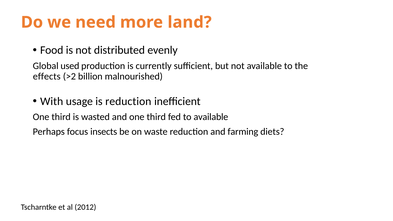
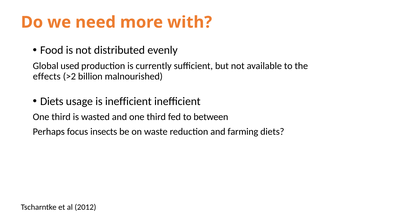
land: land -> with (190, 22)
With: With -> Diets (52, 101)
is reduction: reduction -> inefficient (128, 101)
to available: available -> between (211, 117)
